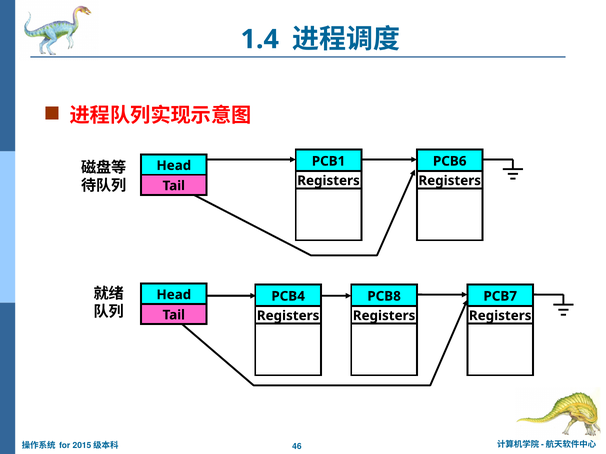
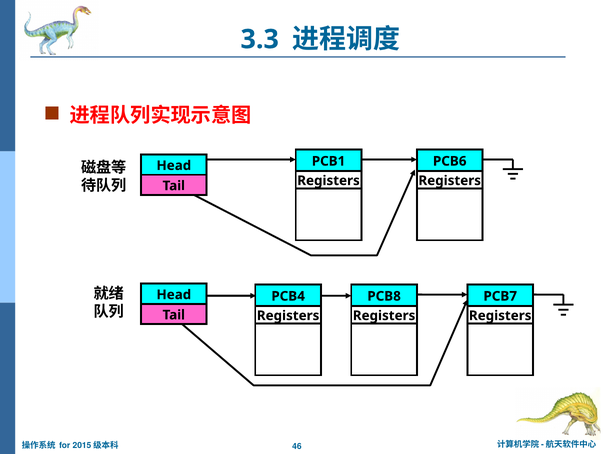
1.4: 1.4 -> 3.3 (260, 39)
